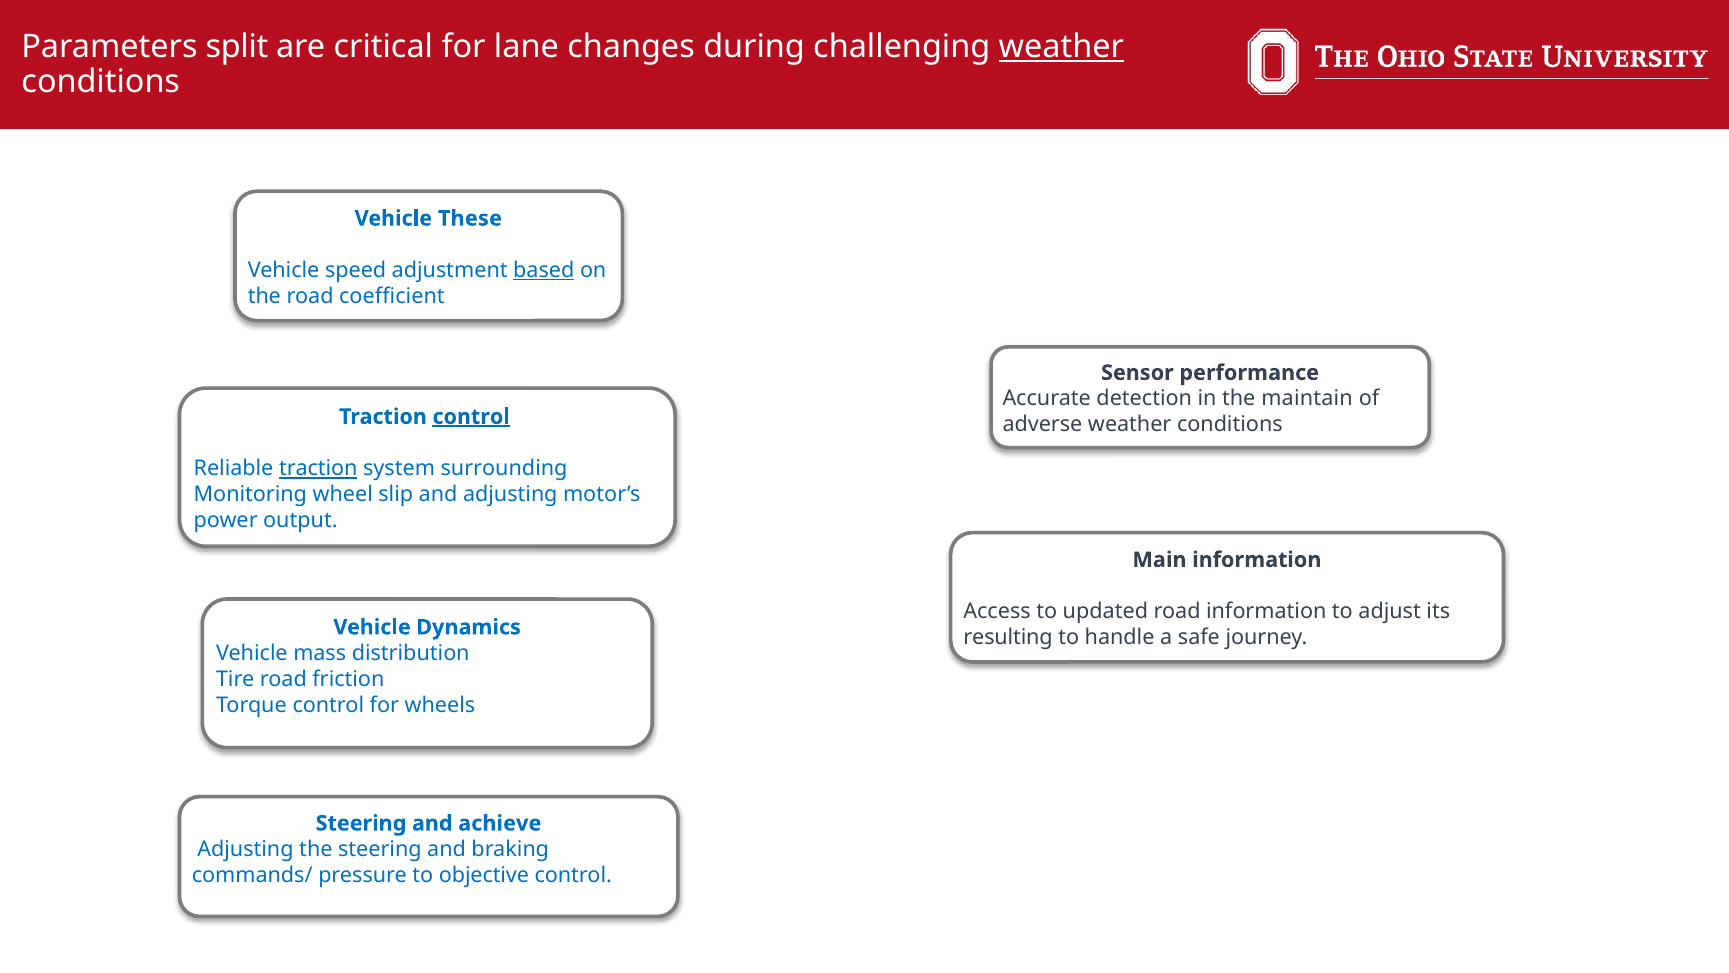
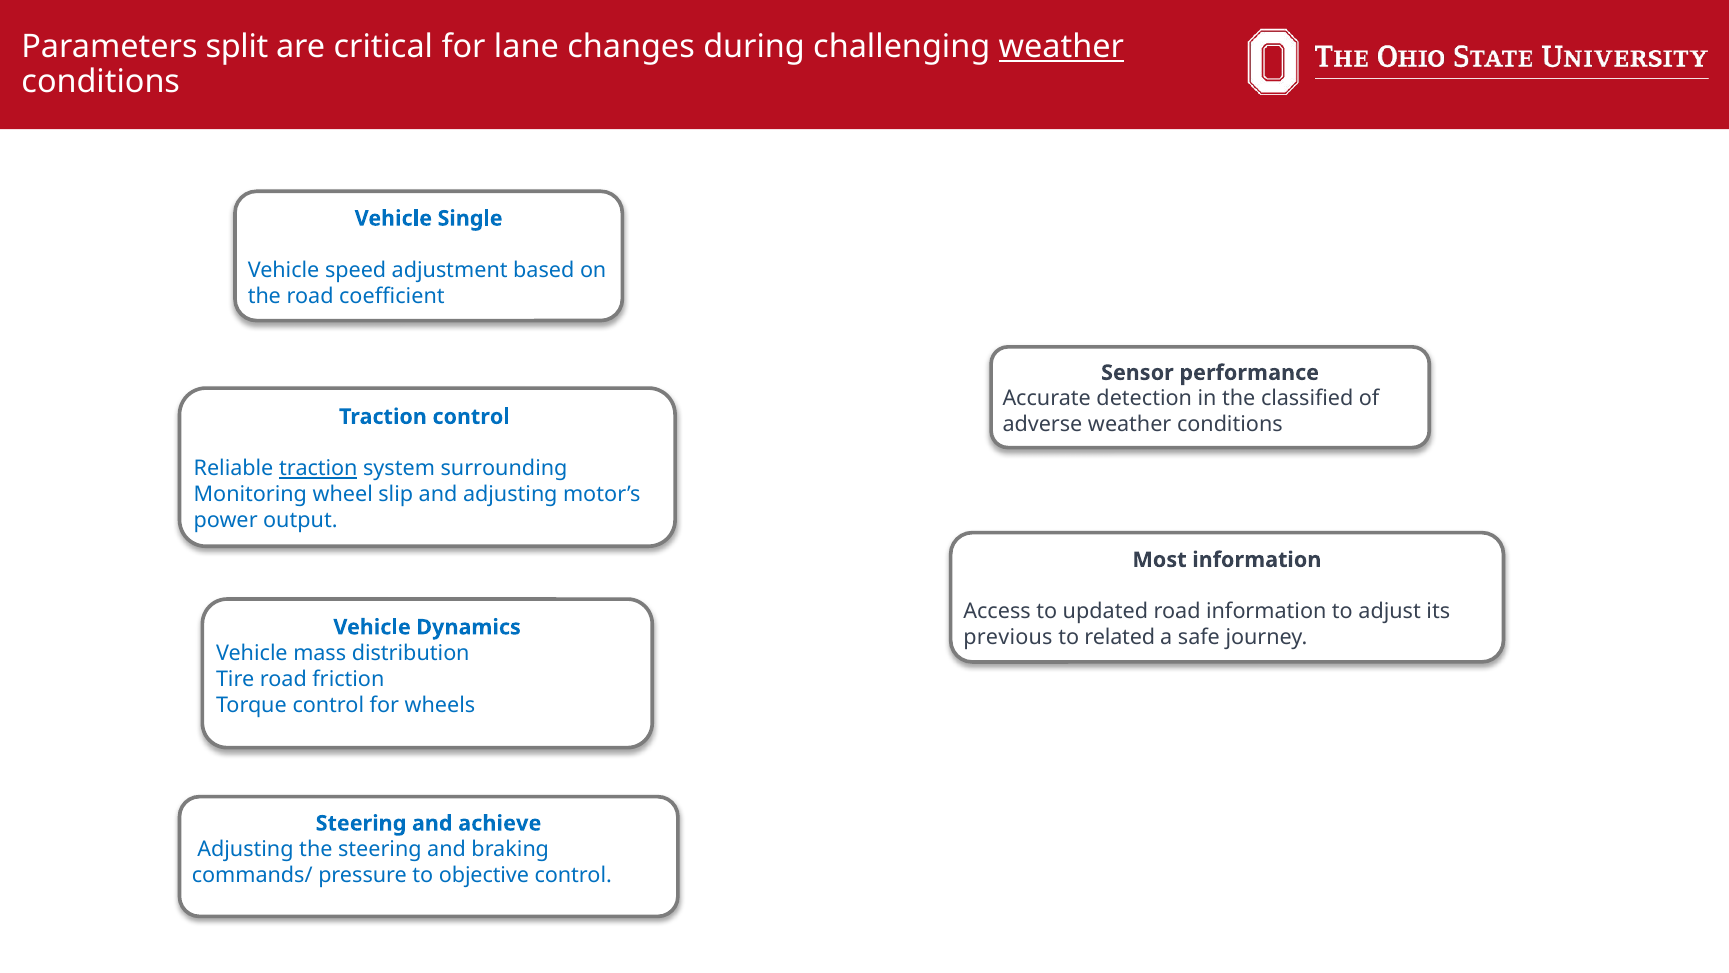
These: These -> Single (470, 218)
based underline: present -> none (544, 270)
maintain: maintain -> classified (1307, 399)
control underline: present -> none (471, 417)
Main: Main -> Most (1159, 560)
resulting: resulting -> previous (1008, 637)
handle: handle -> related (1120, 637)
